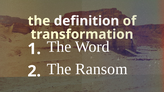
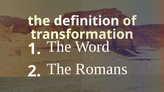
Ransom: Ransom -> Romans (101, 69)
